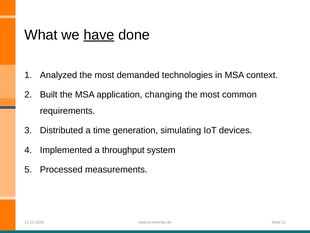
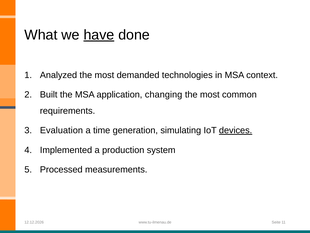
Distributed: Distributed -> Evaluation (61, 130)
devices underline: none -> present (236, 130)
throughput: throughput -> production (123, 150)
